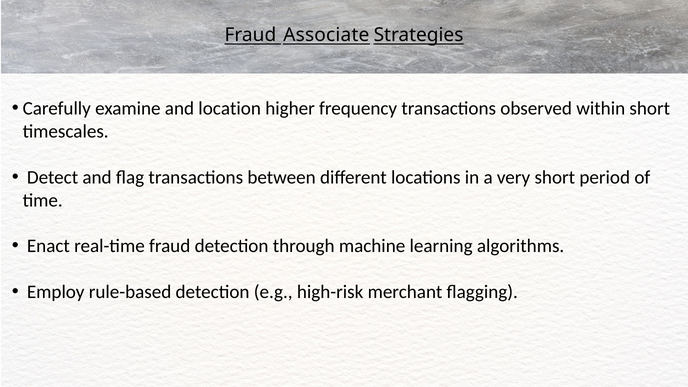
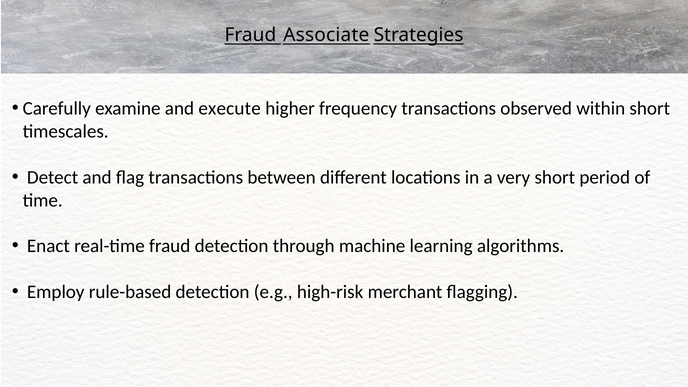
location: location -> execute (230, 109)
